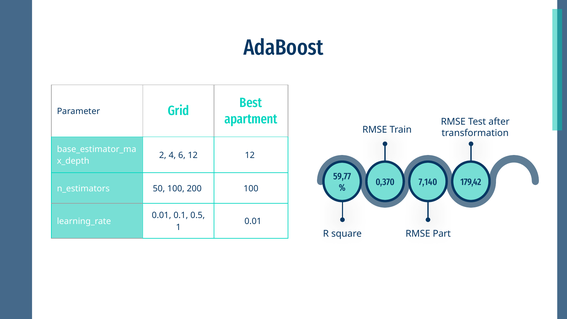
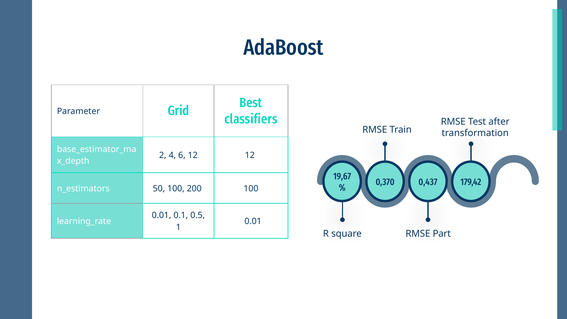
apartment: apartment -> classifiers (251, 119)
59,77: 59,77 -> 19,67 (342, 176)
7,140: 7,140 -> 0,437 (428, 182)
